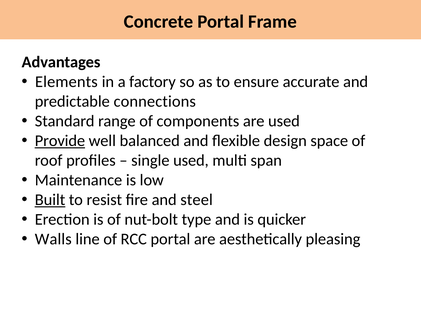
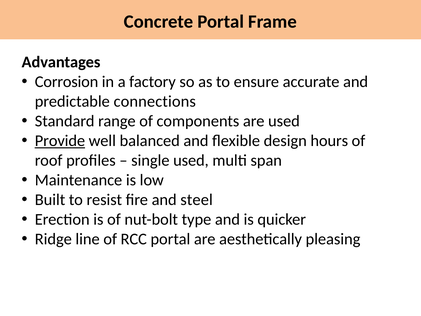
Elements: Elements -> Corrosion (67, 82)
space: space -> hours (329, 141)
Built underline: present -> none (50, 200)
Walls: Walls -> Ridge (53, 239)
